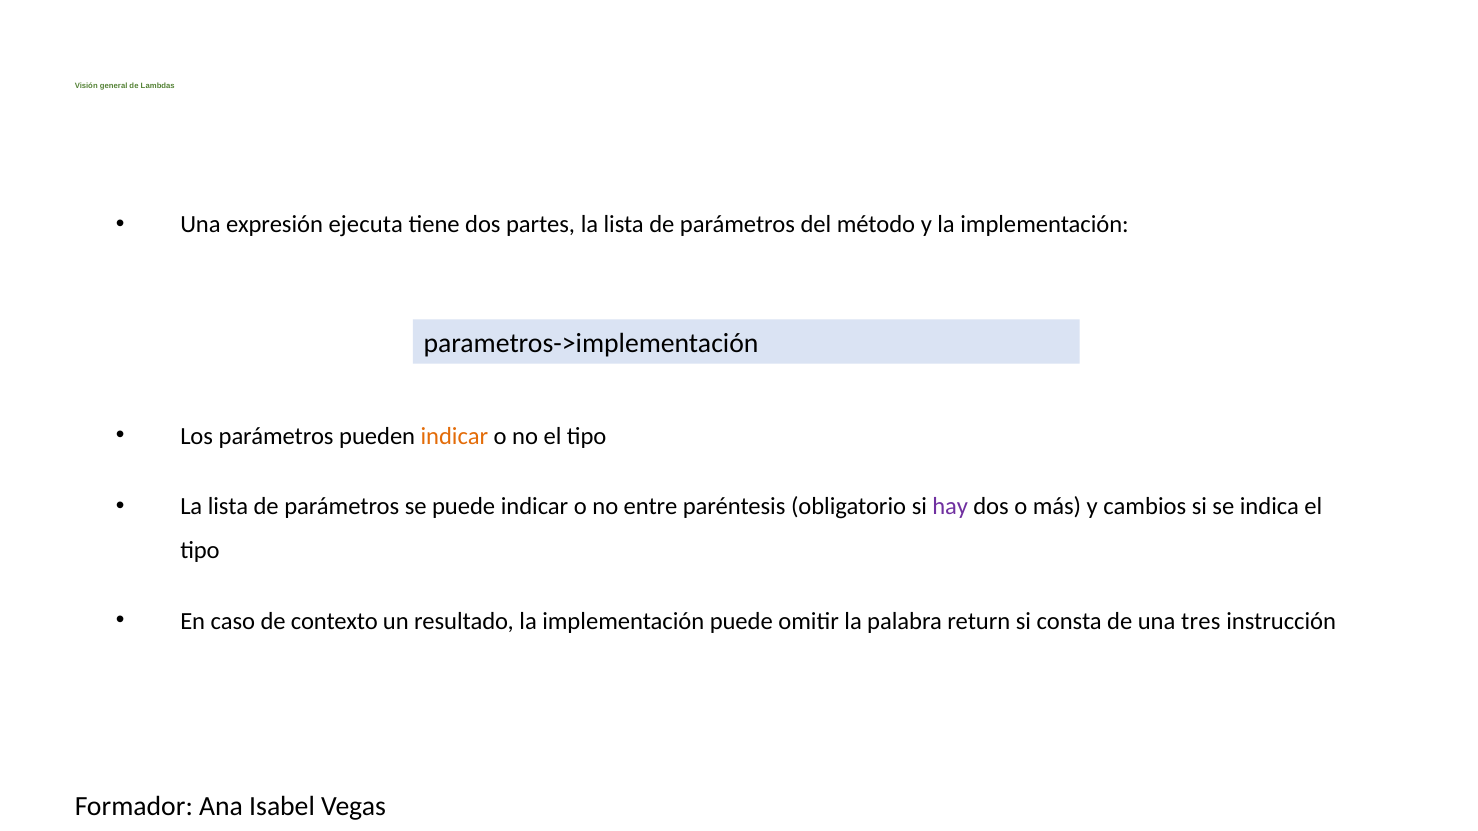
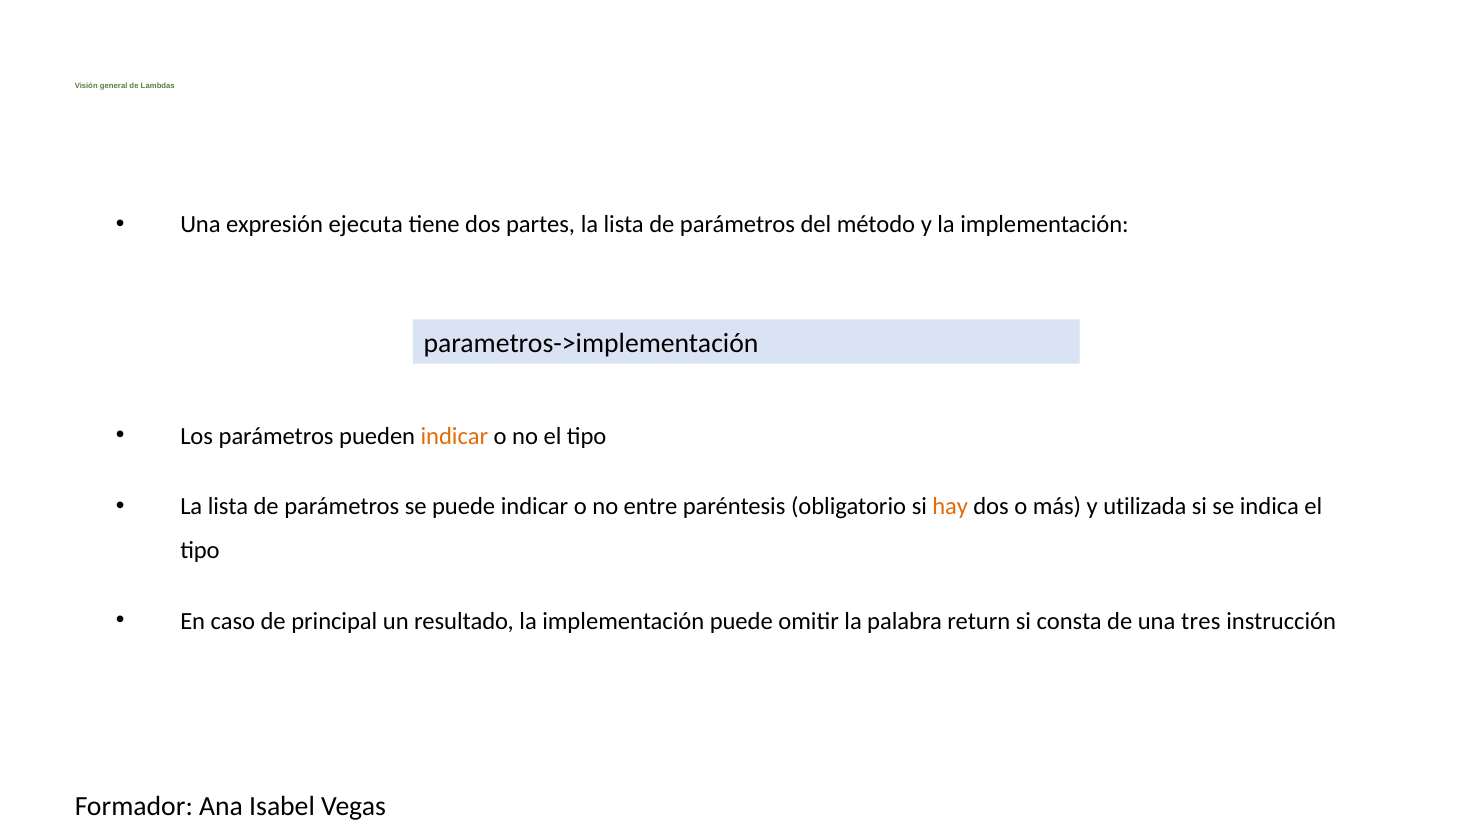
hay colour: purple -> orange (950, 507)
cambios: cambios -> utilizada (1145, 507)
contexto: contexto -> principal (334, 621)
